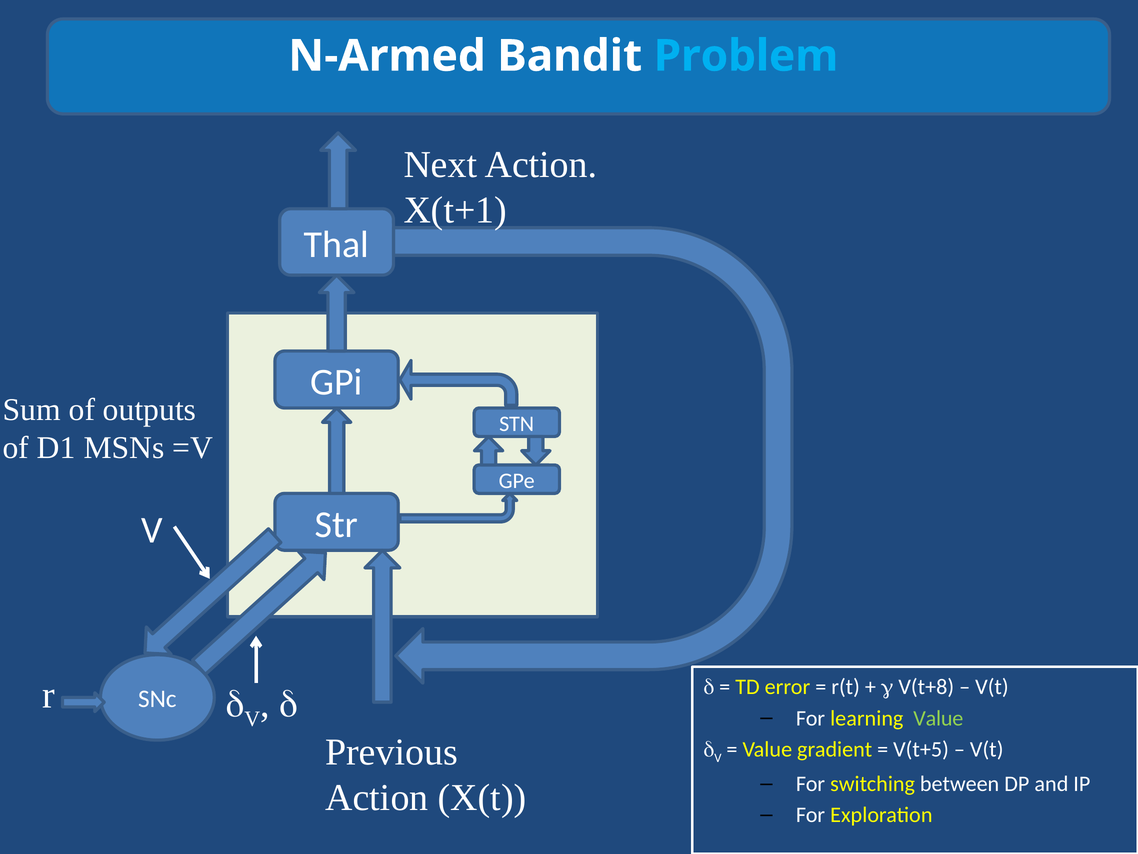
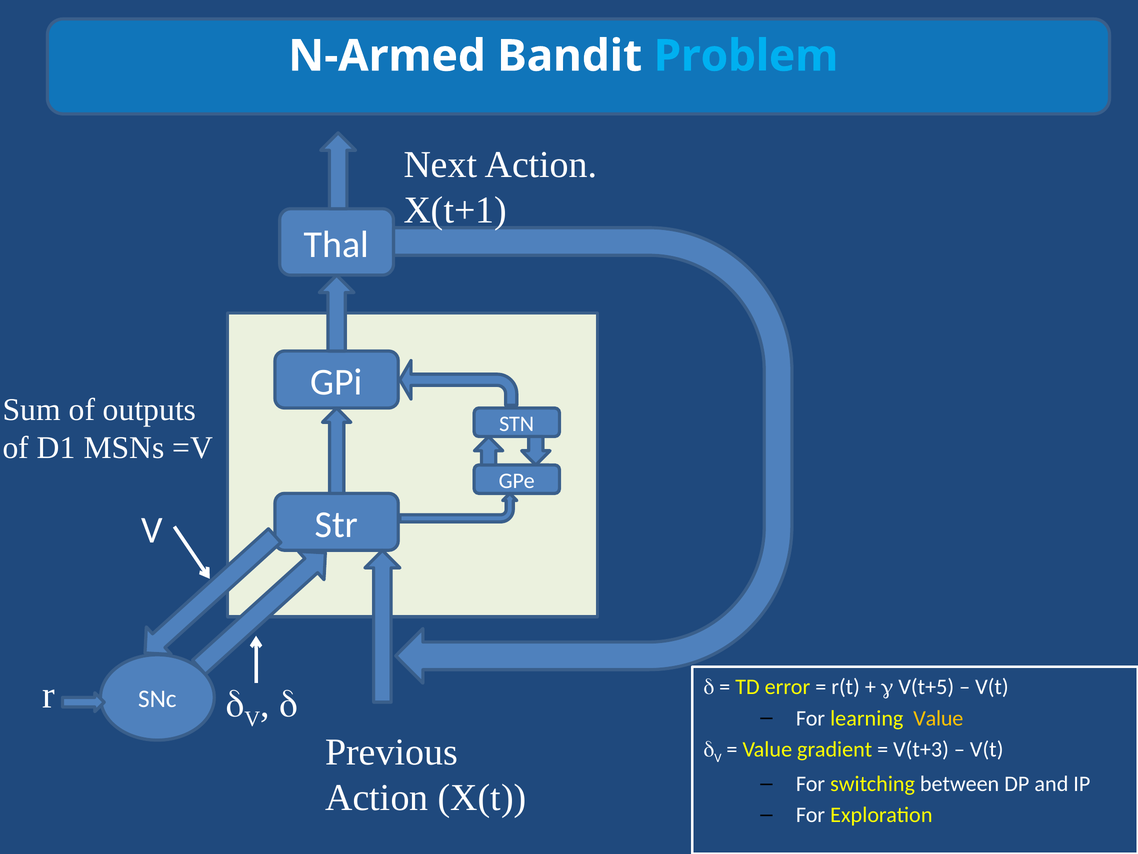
V(t+8: V(t+8 -> V(t+5 (926, 687)
Value colour: light green -> yellow (938, 718)
V(t+5: V(t+5 -> V(t+3 (921, 749)
